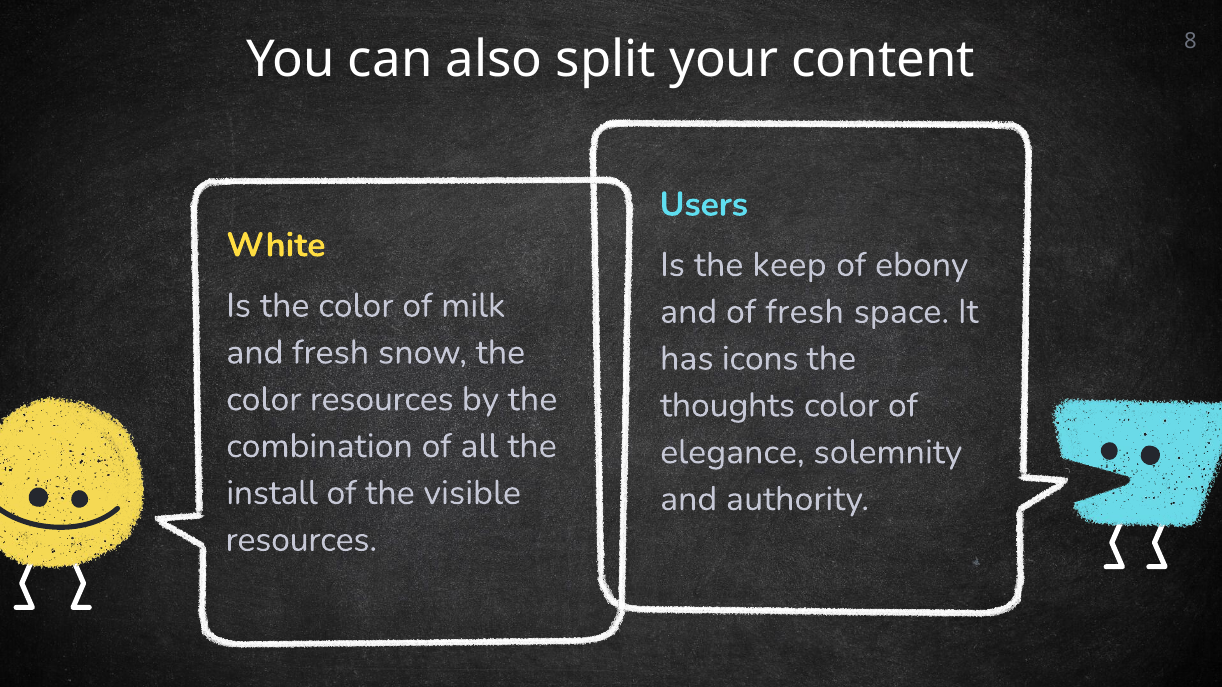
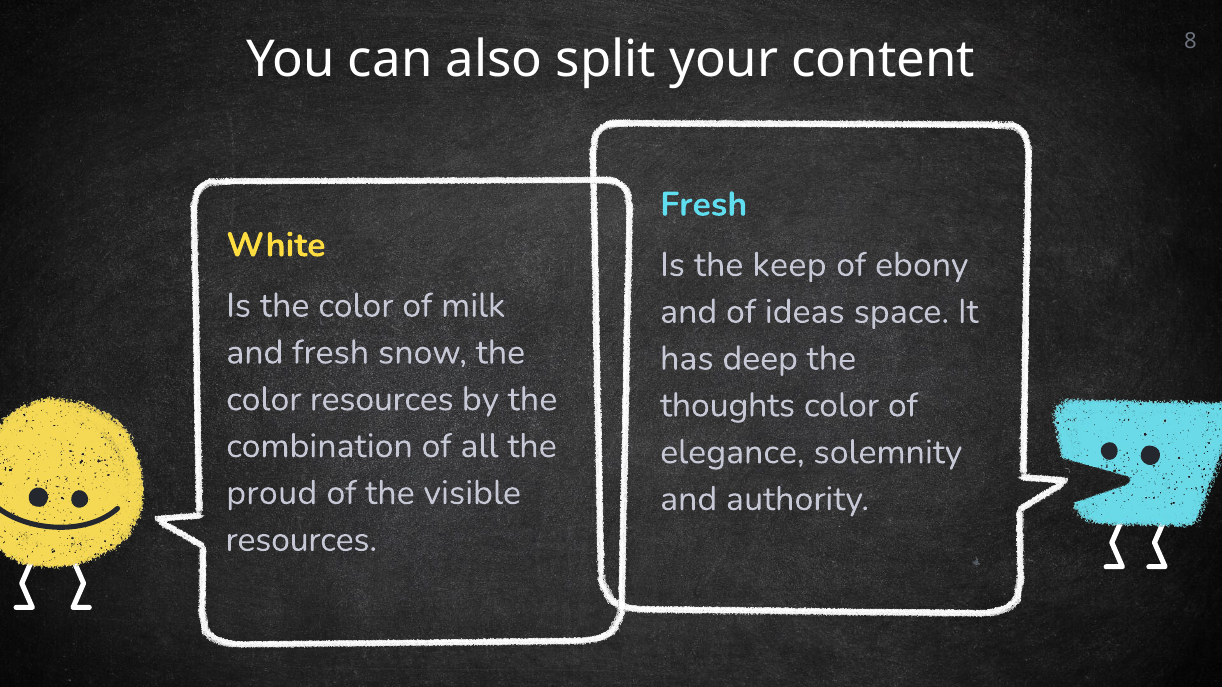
Users: Users -> Fresh (704, 204)
of fresh: fresh -> ideas (805, 312)
icons: icons -> deep (760, 359)
install: install -> proud (272, 493)
